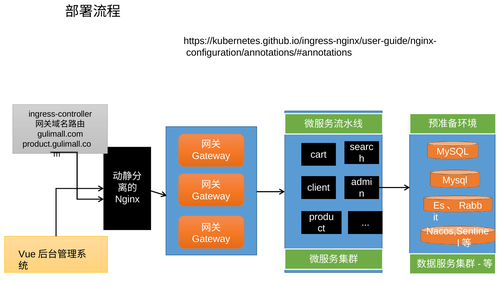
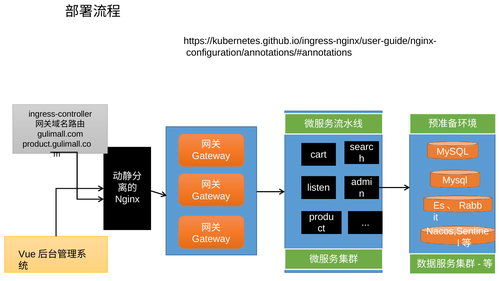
client: client -> listen (319, 188)
